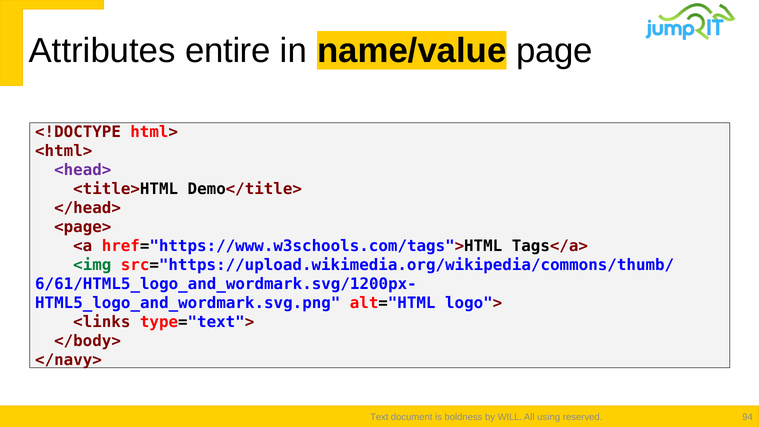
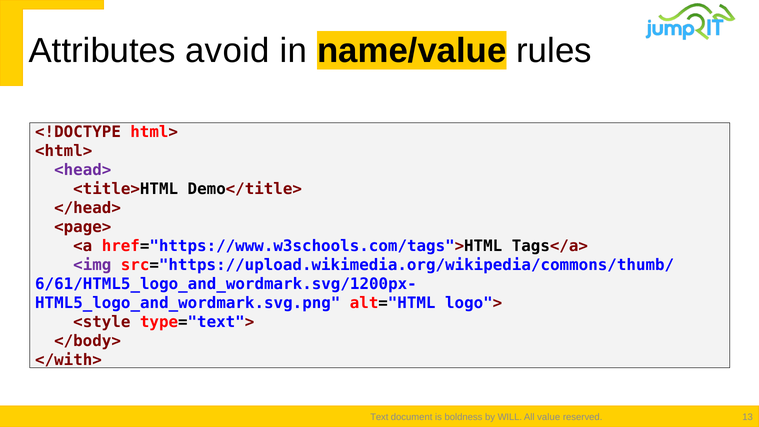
entire: entire -> avoid (228, 51)
page: page -> rules (554, 51)
<img colour: green -> purple (92, 265)
<links: <links -> <style (102, 322)
</navy>: </navy> -> </with> (68, 360)
using: using -> value (549, 417)
94: 94 -> 13 (748, 417)
